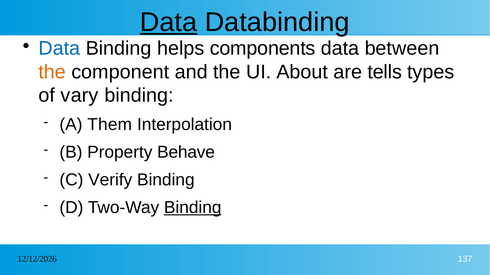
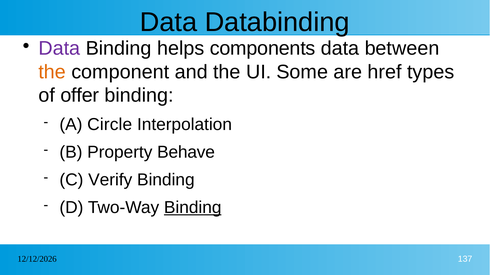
Data underline: present -> none (169, 22)
Data colour: blue -> purple (59, 48)
About: About -> Some (302, 72)
tells: tells -> href (385, 72)
vary: vary -> offer (80, 96)
Them: Them -> Circle (110, 125)
